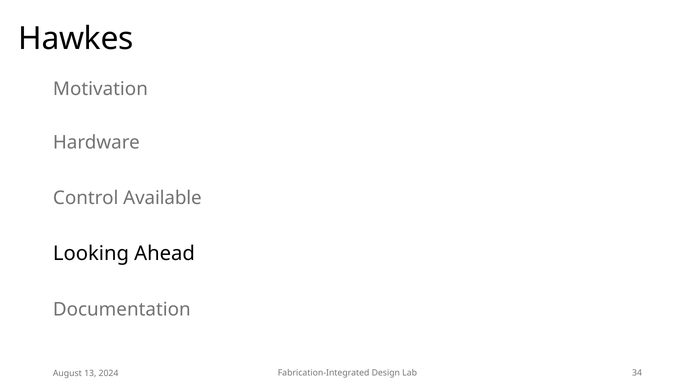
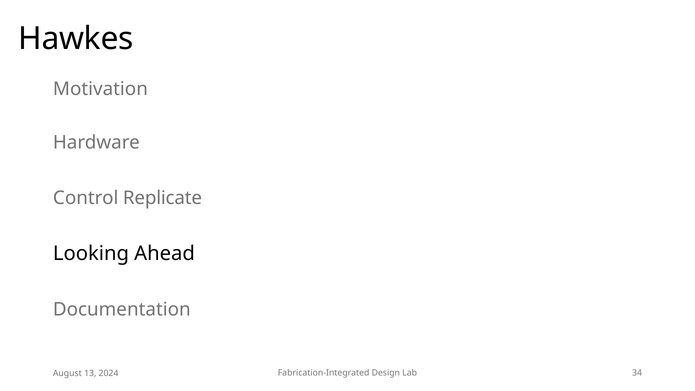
Available: Available -> Replicate (163, 198)
